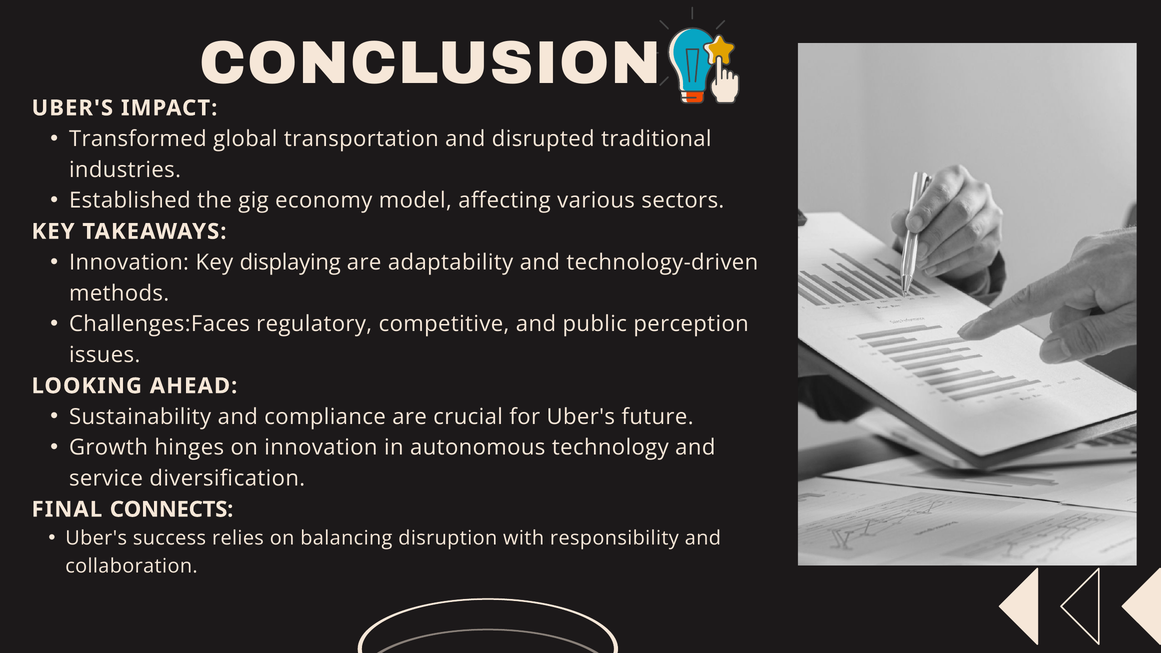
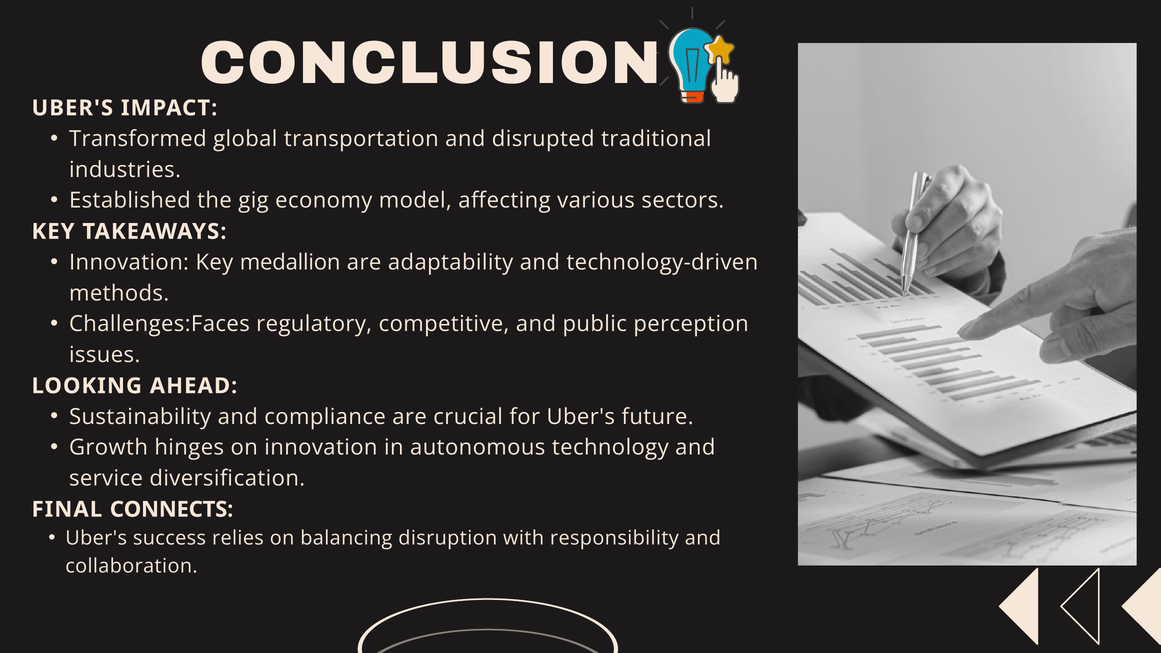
displaying: displaying -> medallion (290, 262)
